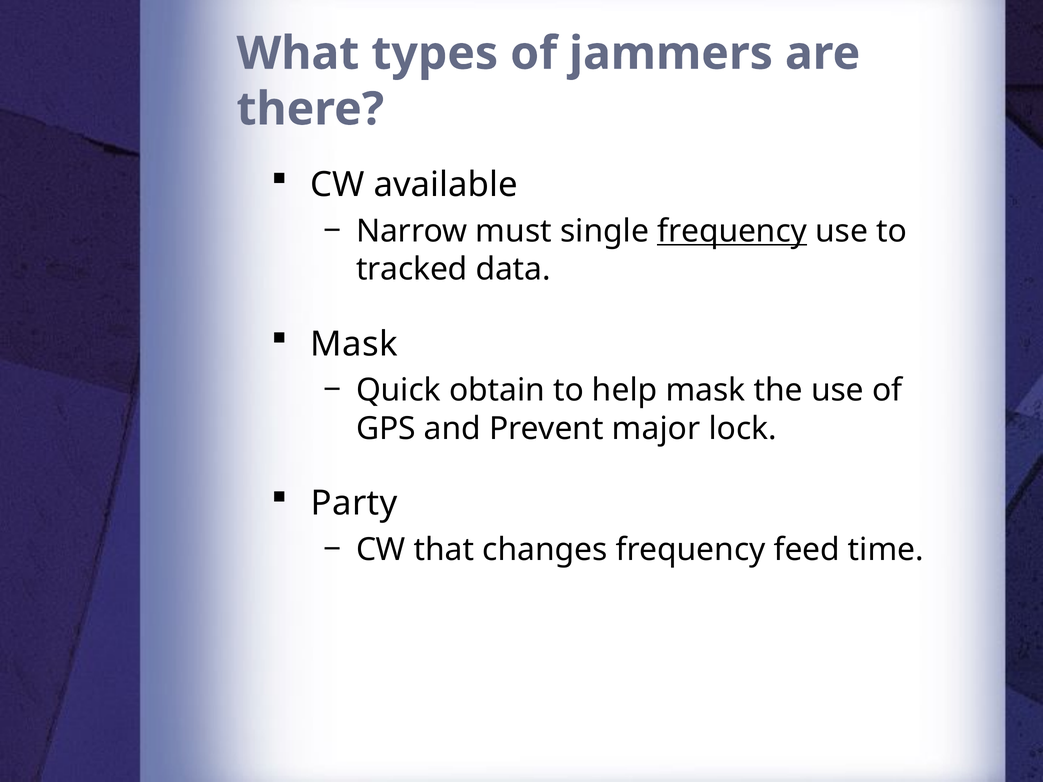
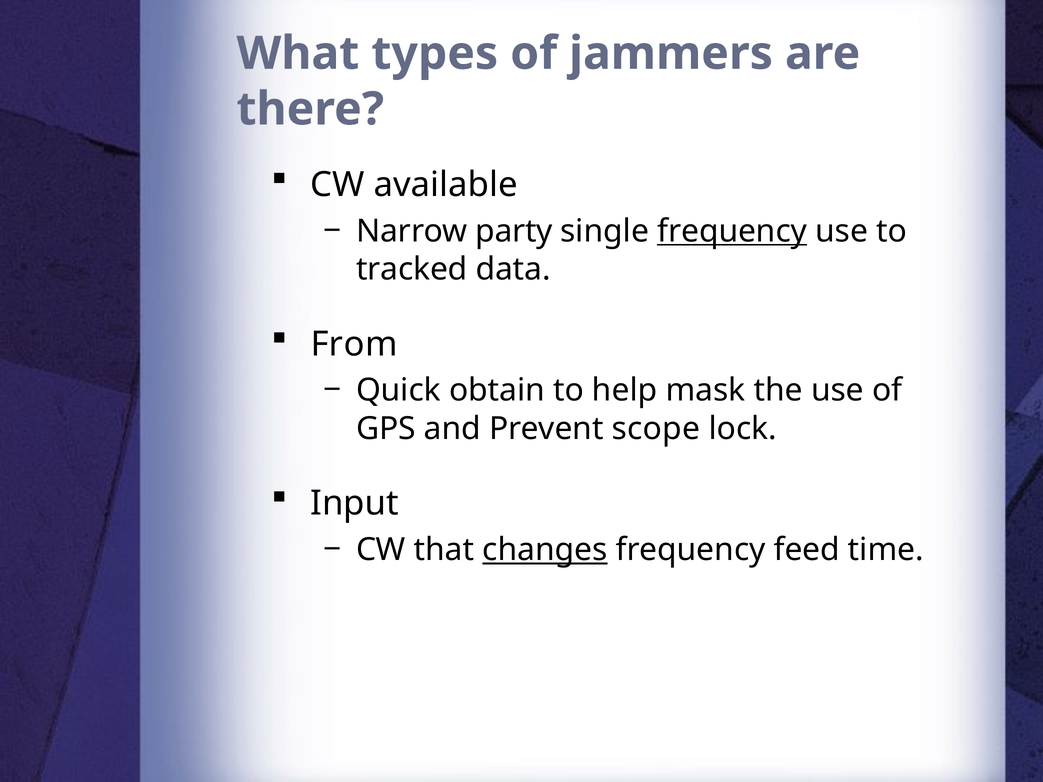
must: must -> party (514, 231)
Mask: Mask -> From (354, 344)
major: major -> scope (656, 429)
Party: Party -> Input (355, 504)
changes underline: none -> present (545, 550)
